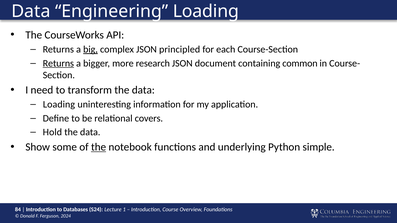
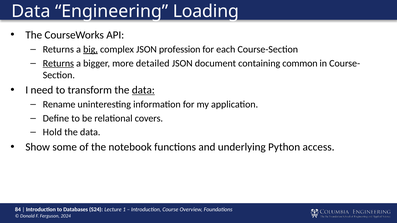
principled: principled -> profession (180, 49)
research: research -> detailed (153, 63)
data underline: none -> present (143, 90)
Loading: Loading -> Rename (59, 105)
the underline: present -> none (99, 147)
simple: simple -> access (319, 147)
